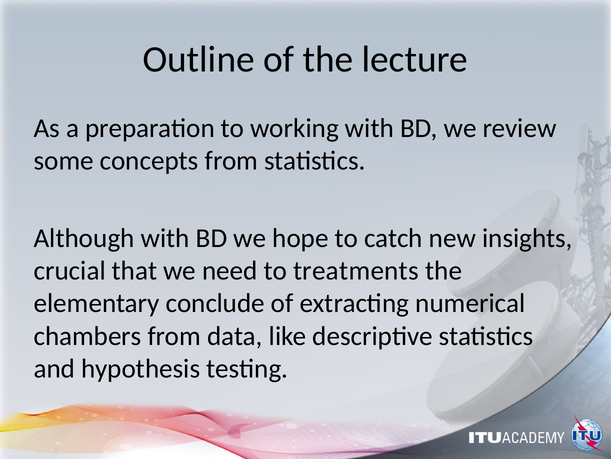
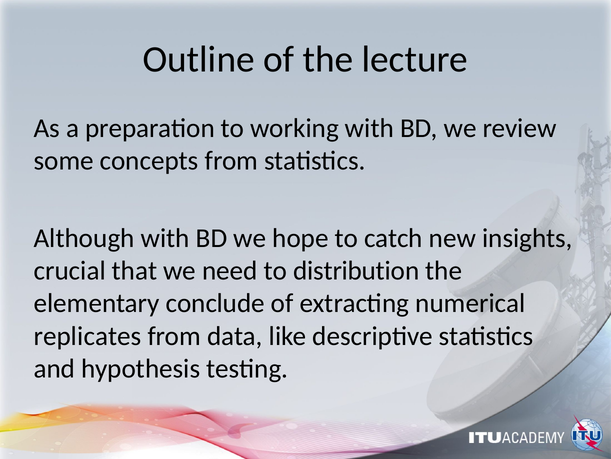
treatments: treatments -> distribution (356, 270)
chambers: chambers -> replicates (88, 336)
